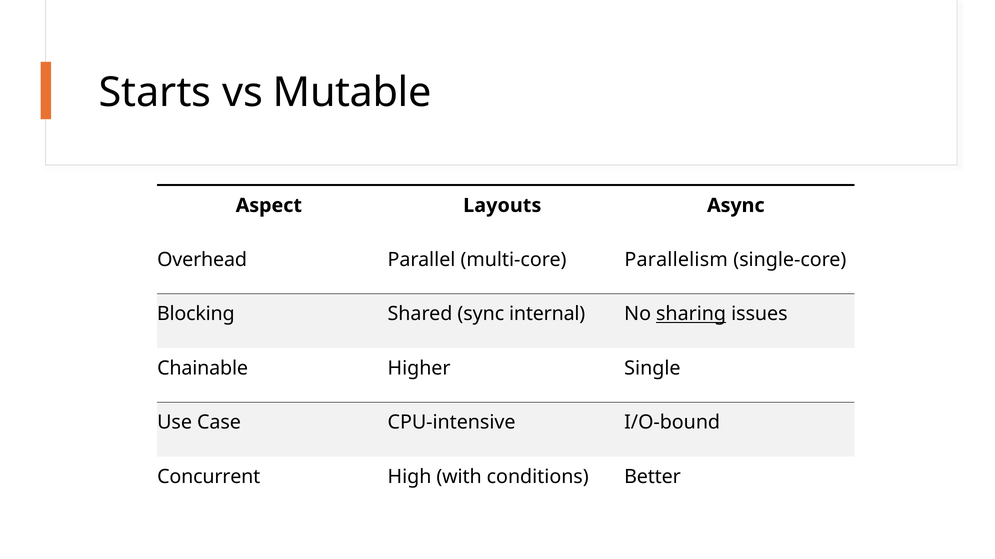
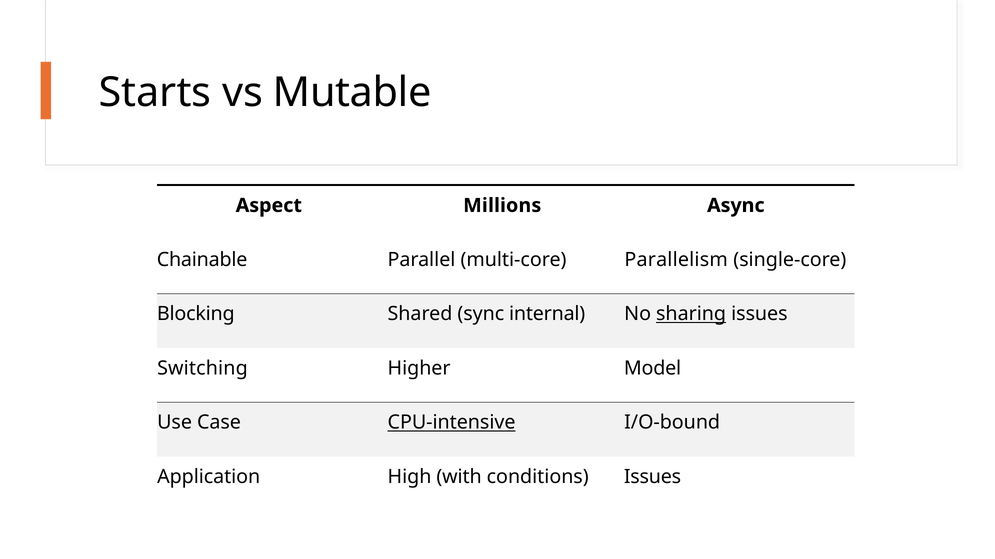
Layouts: Layouts -> Millions (502, 206)
Overhead: Overhead -> Chainable (202, 260)
Chainable: Chainable -> Switching (202, 369)
Single: Single -> Model (653, 369)
CPU-intensive underline: none -> present (452, 423)
Concurrent: Concurrent -> Application (209, 477)
conditions Better: Better -> Issues (653, 477)
